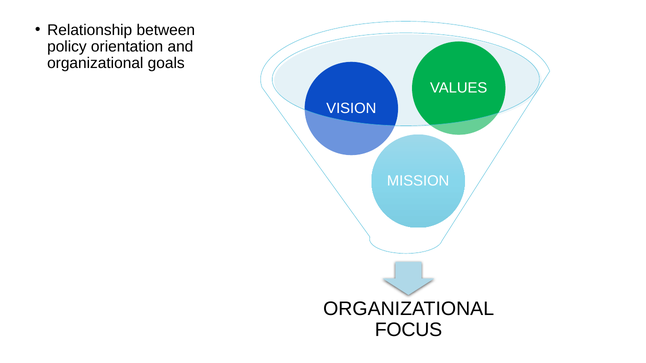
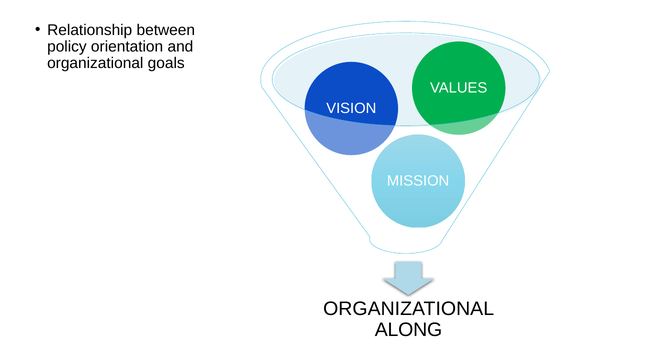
FOCUS: FOCUS -> ALONG (409, 330)
